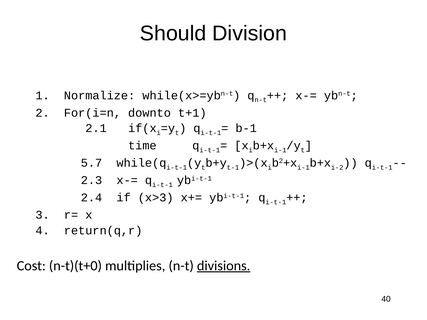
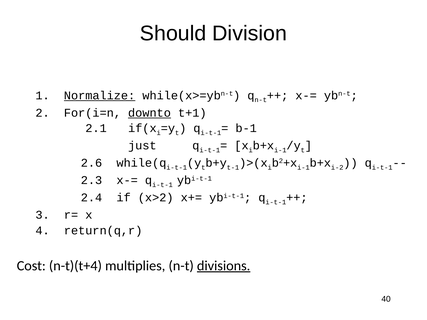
Normalize underline: none -> present (100, 96)
downto underline: none -> present (149, 113)
time: time -> just (142, 146)
5.7: 5.7 -> 2.6 (91, 163)
x>3: x>3 -> x>2 (156, 198)
n-t)(t+0: n-t)(t+0 -> n-t)(t+4 (75, 266)
